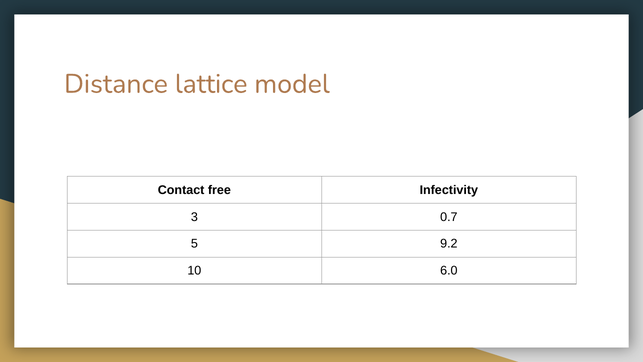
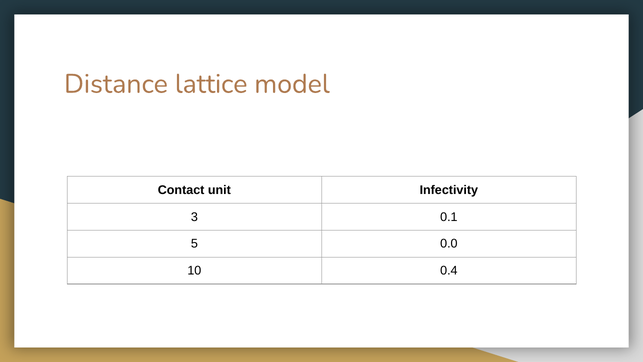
free: free -> unit (219, 190)
0.7: 0.7 -> 0.1 (449, 217)
9.2: 9.2 -> 0.0 (449, 244)
6.0: 6.0 -> 0.4 (449, 270)
